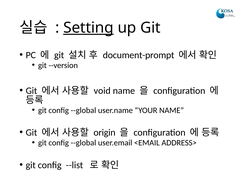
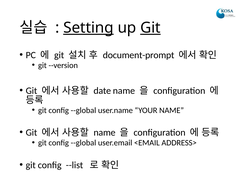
Git underline: none -> present (150, 28)
void: void -> date (102, 91)
origin: origin -> name (105, 133)
